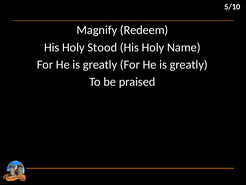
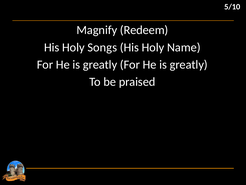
Stood: Stood -> Songs (102, 47)
